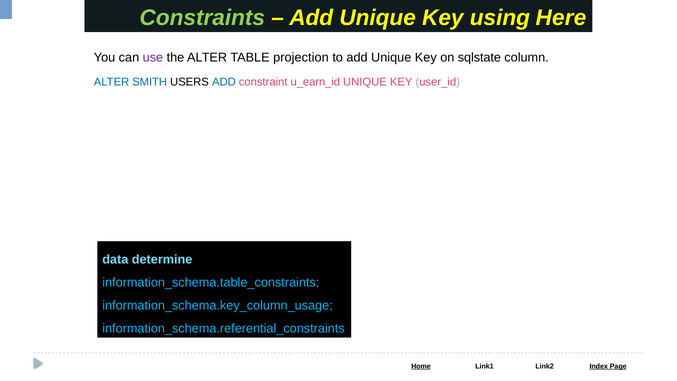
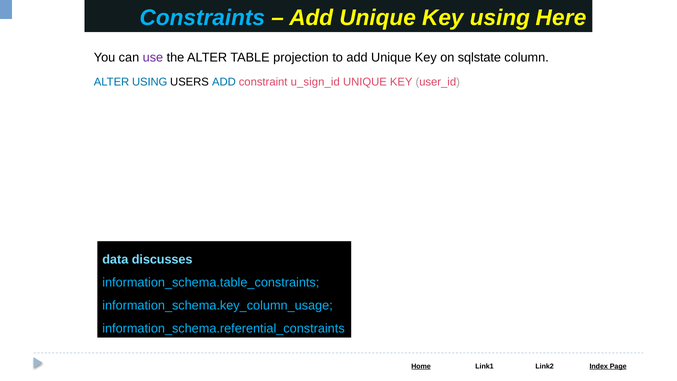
Constraints colour: light green -> light blue (202, 18)
ALTER SMITH: SMITH -> USING (150, 82)
u_earn_id: u_earn_id -> u_sign_id (315, 82)
determine: determine -> discusses (162, 260)
